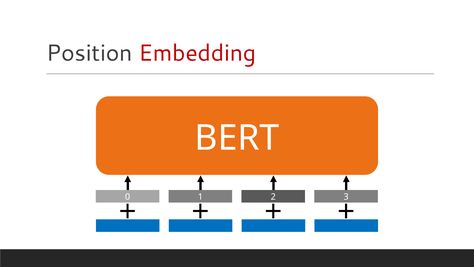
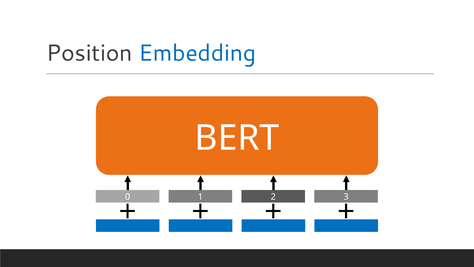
Embedding colour: red -> blue (197, 53)
